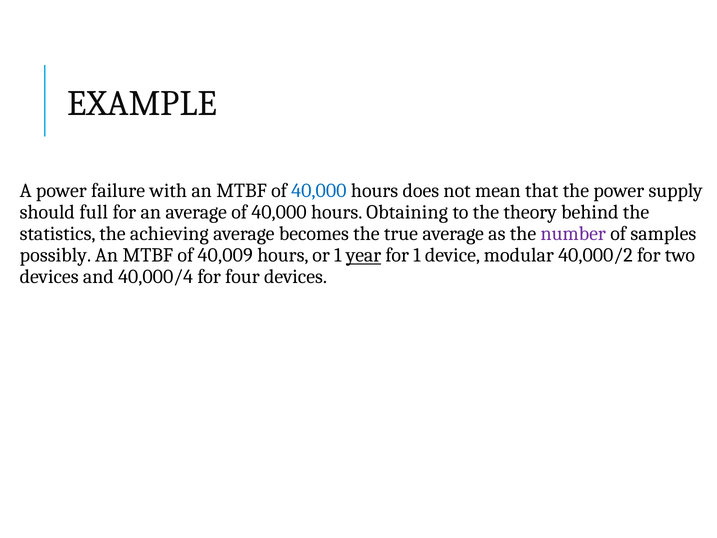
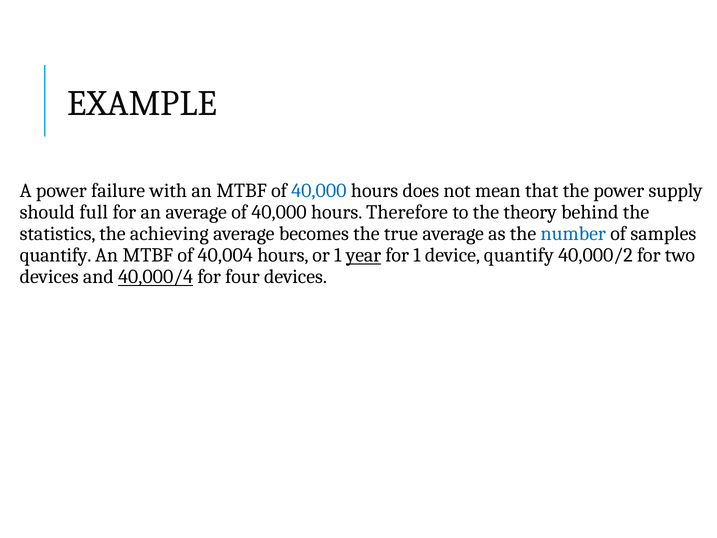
Obtaining: Obtaining -> Therefore (407, 212)
number colour: purple -> blue (573, 234)
possibly: possibly -> quantify (56, 255)
40,009: 40,009 -> 40,004 (225, 255)
device modular: modular -> quantify (519, 255)
40,000/4 underline: none -> present (156, 277)
